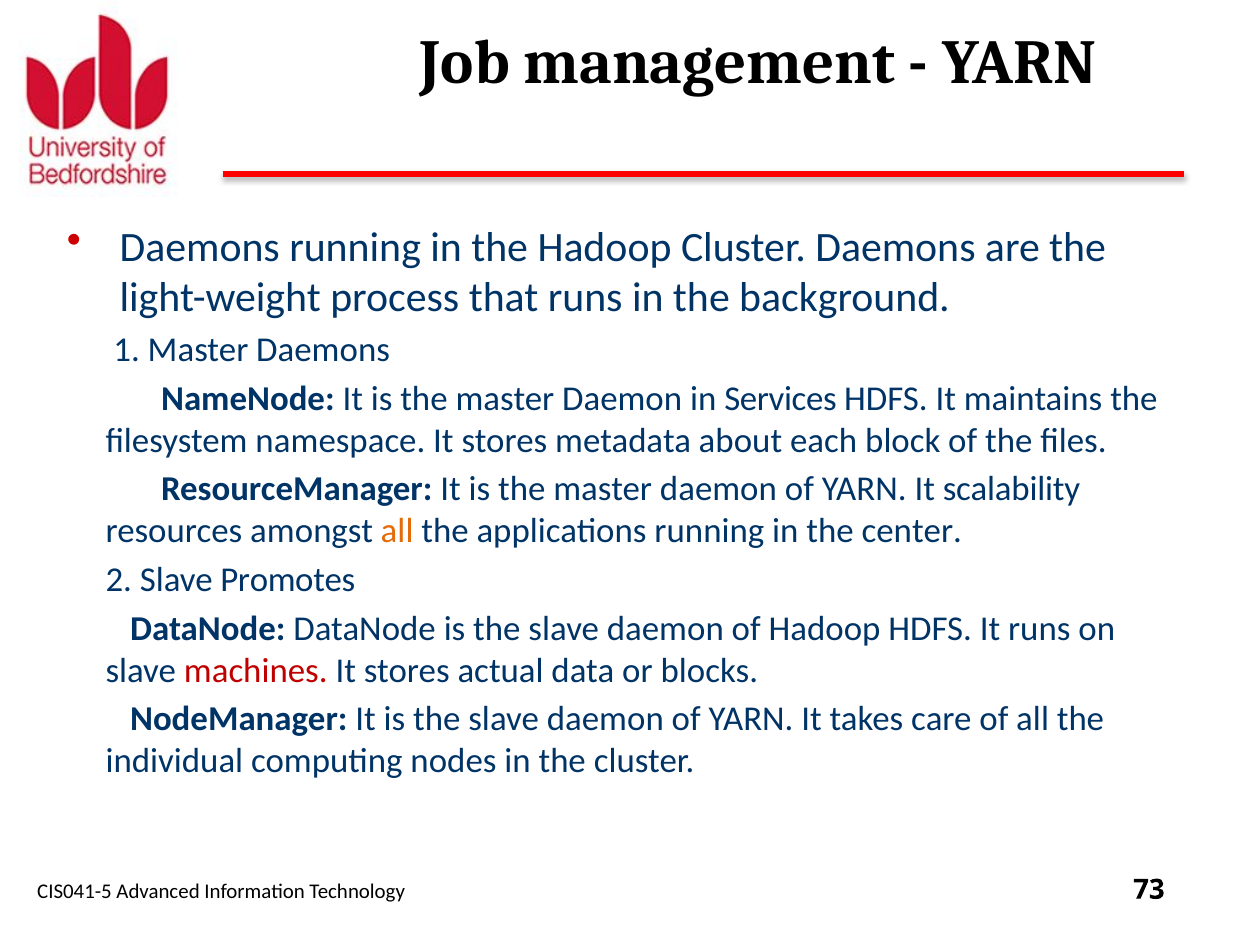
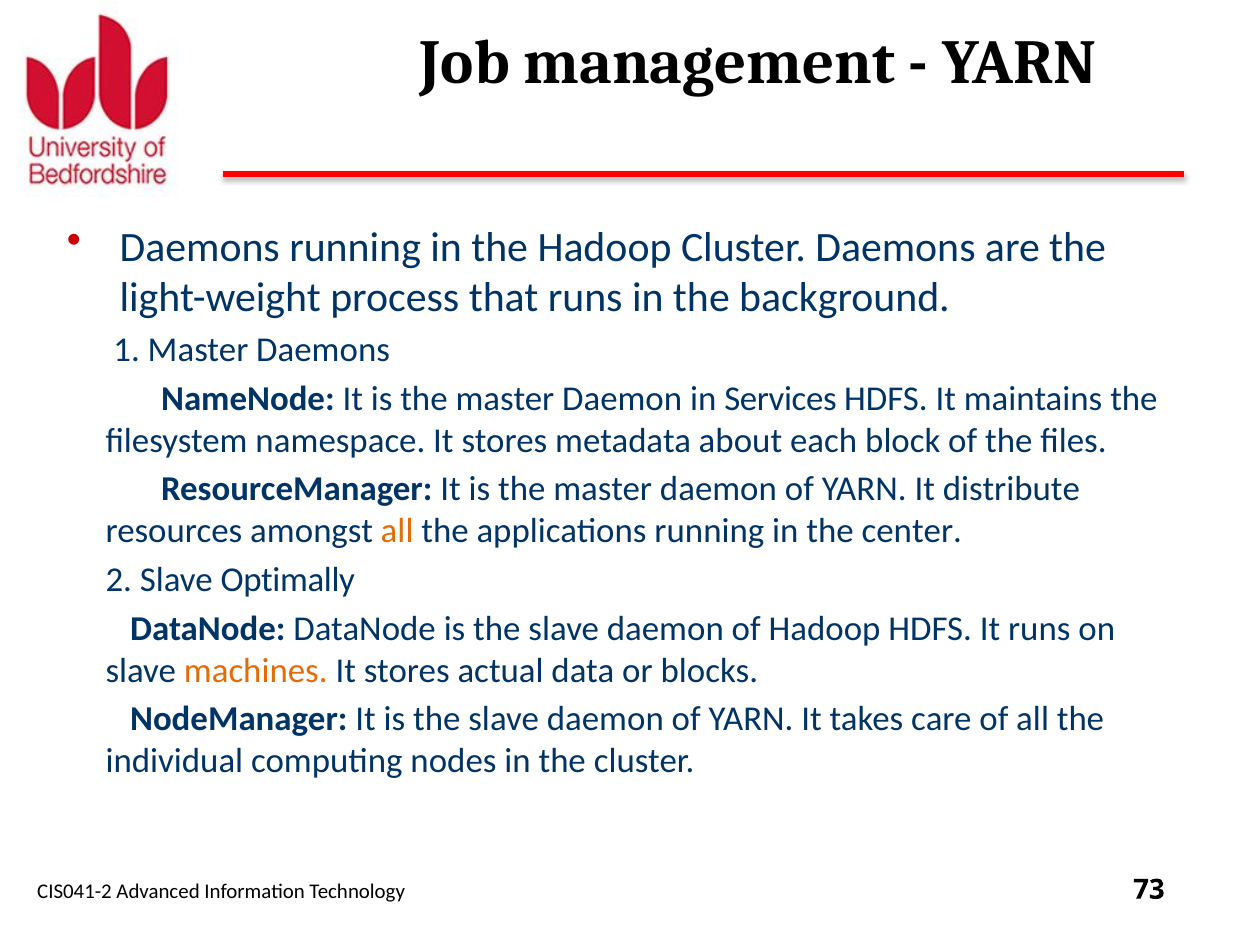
scalability: scalability -> distribute (1011, 490)
Promotes: Promotes -> Optimally (288, 580)
machines colour: red -> orange (256, 671)
CIS041-5: CIS041-5 -> CIS041-2 (74, 892)
